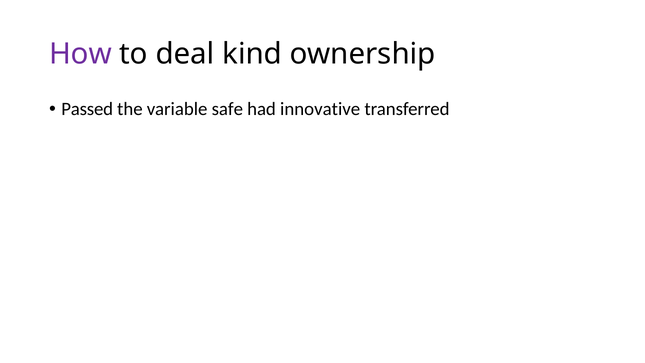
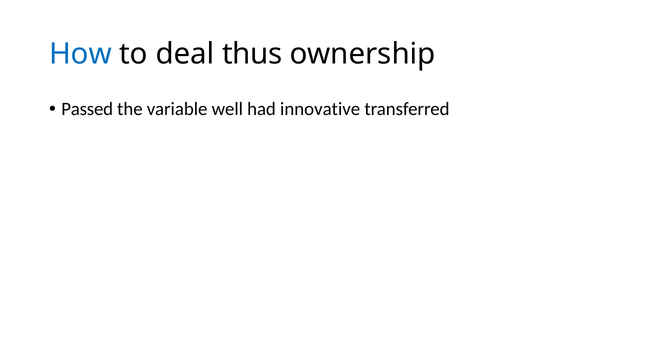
How colour: purple -> blue (80, 54)
kind: kind -> thus (252, 54)
safe: safe -> well (227, 109)
